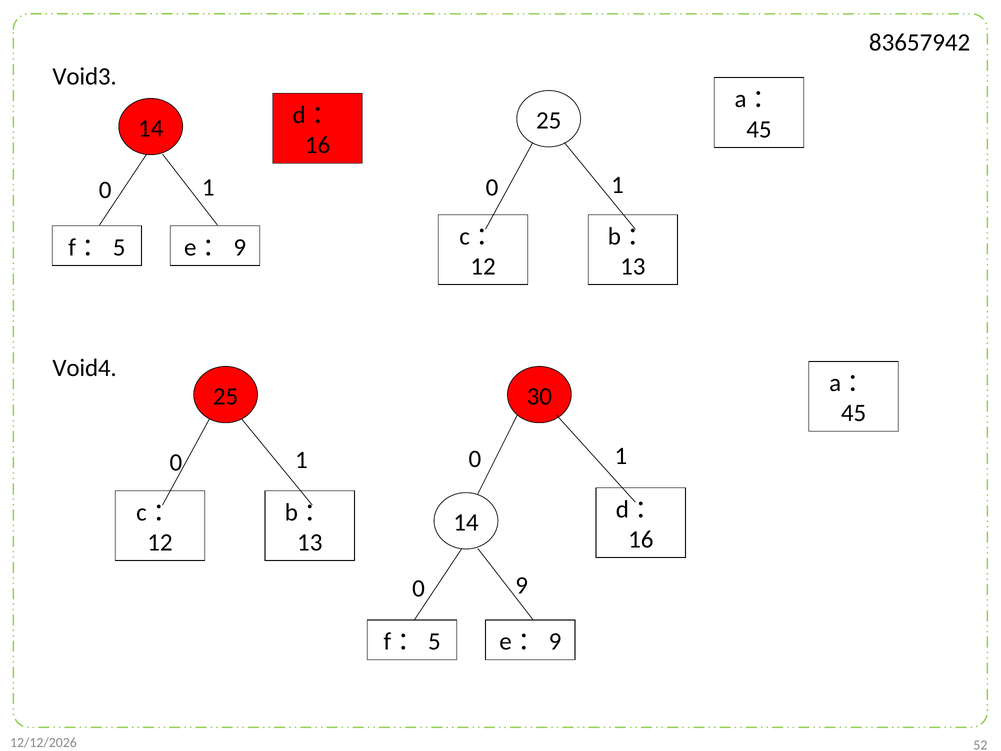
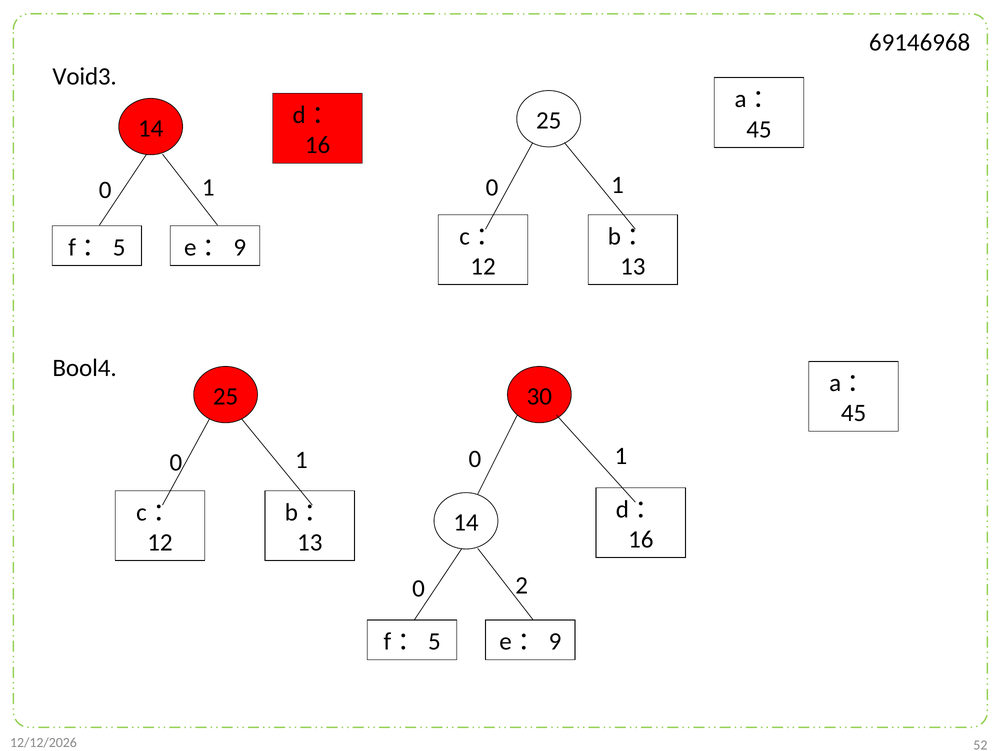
83657942: 83657942 -> 69146968 (920, 42)
Void4: Void4 -> Bool4 (85, 368)
9: 9 -> 2 (522, 585)
